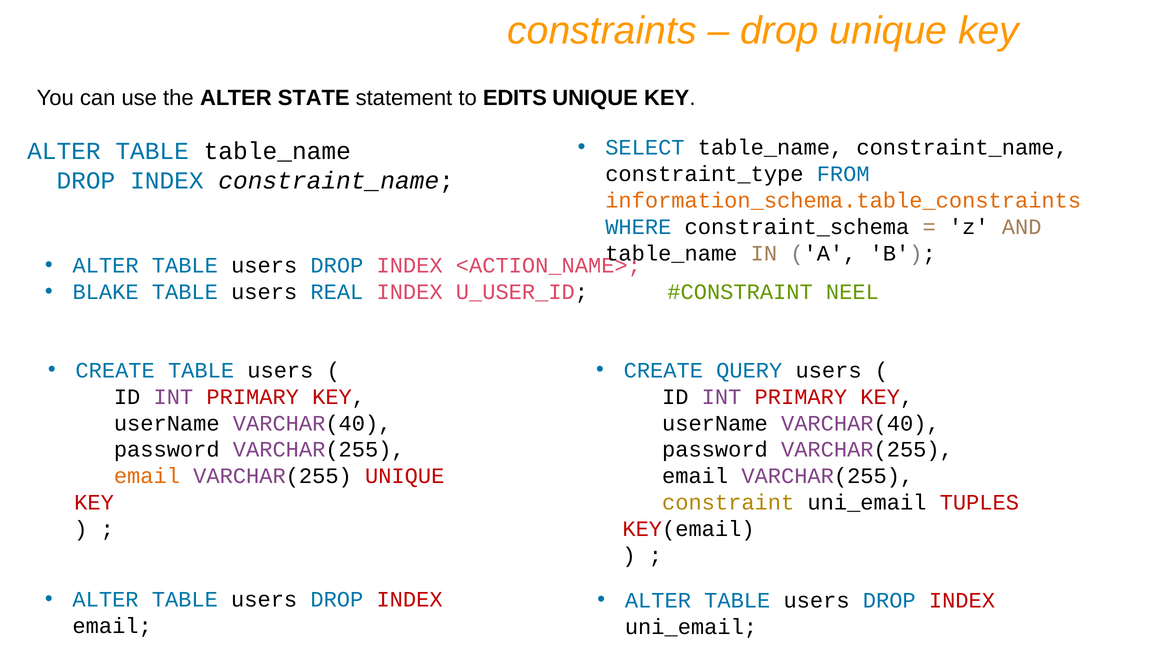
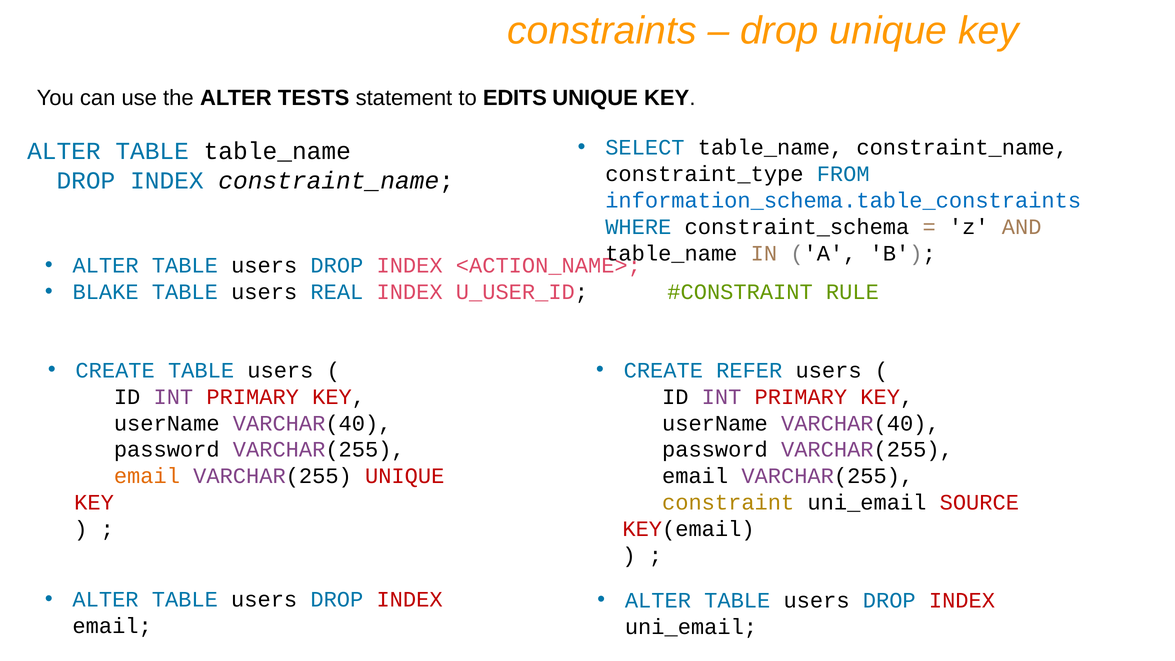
STATE: STATE -> TESTS (314, 98)
information_schema.table_constraints colour: orange -> blue (843, 200)
NEEL: NEEL -> RULE (852, 292)
QUERY: QUERY -> REFER (749, 370)
TUPLES: TUPLES -> SOURCE (979, 503)
